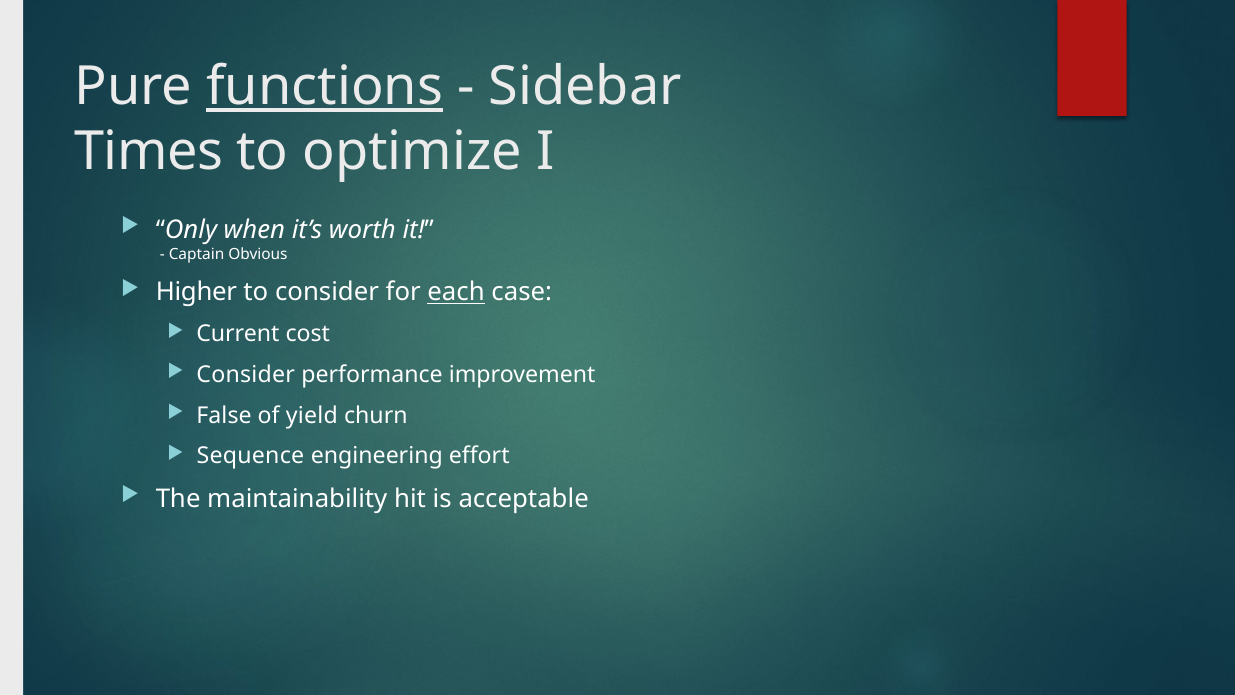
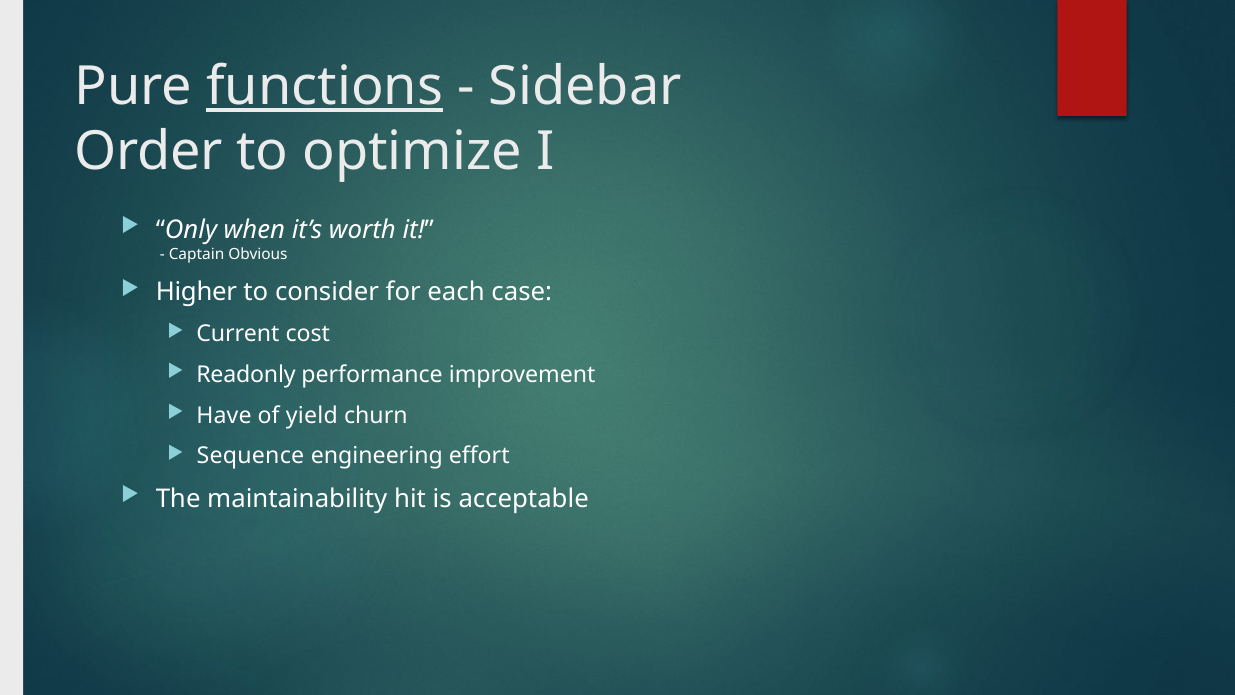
Times: Times -> Order (149, 152)
each underline: present -> none (456, 292)
Consider: Consider -> Readonly (246, 375)
False: False -> Have (224, 415)
